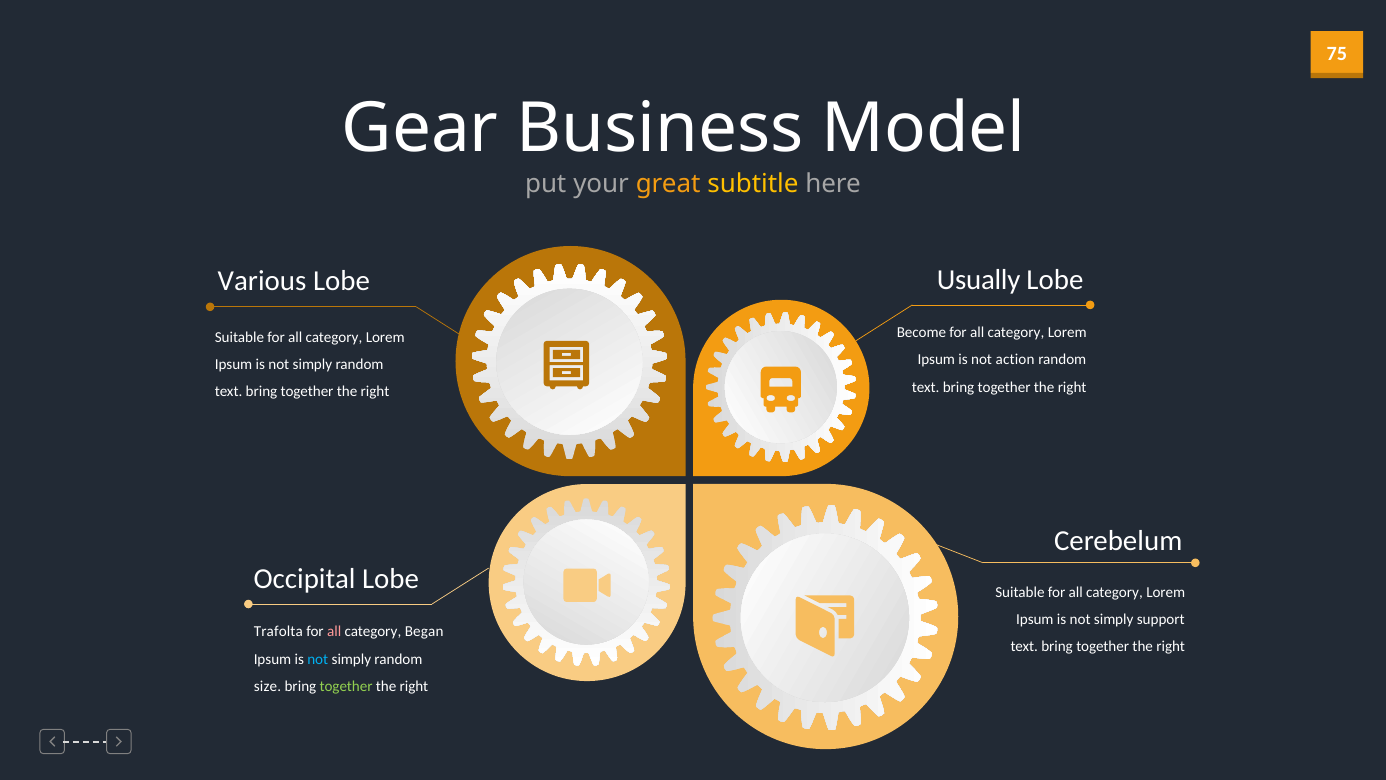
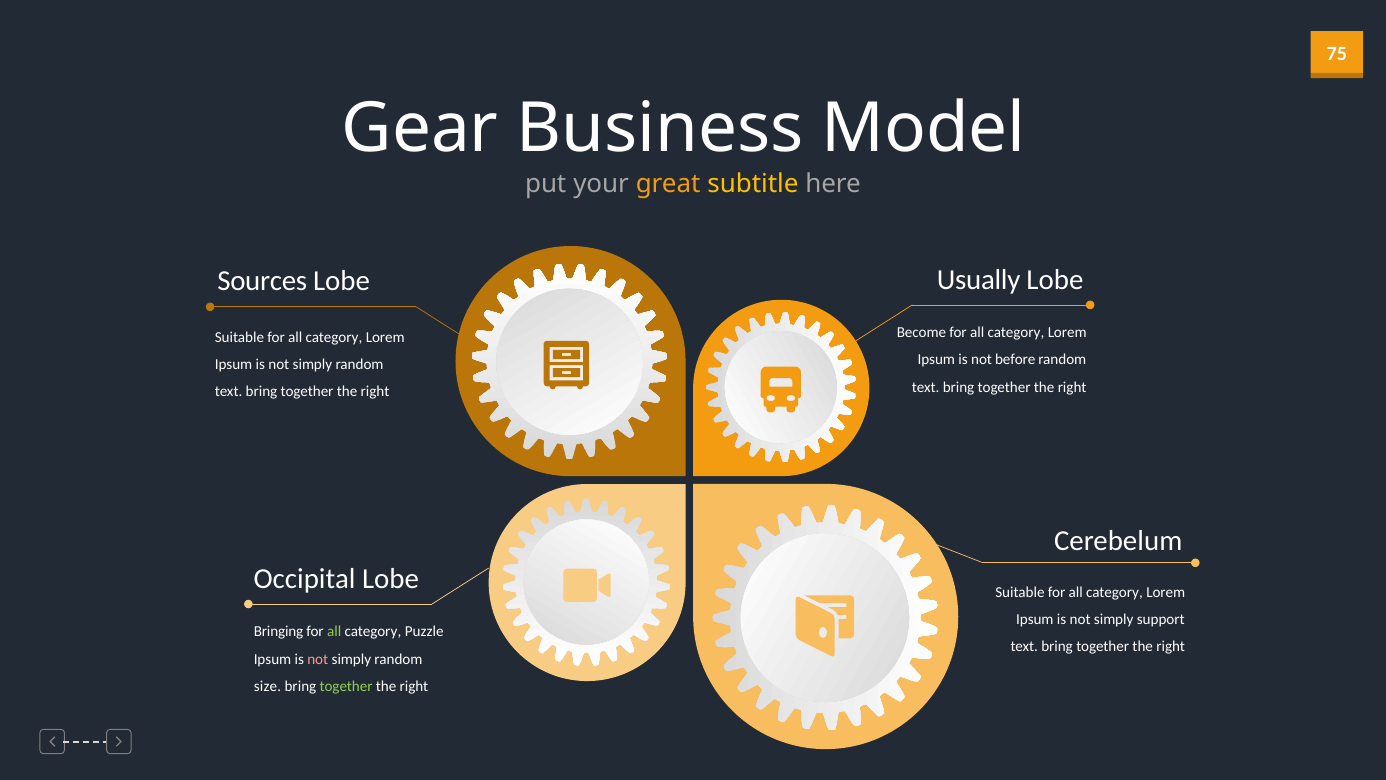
Various: Various -> Sources (262, 280)
action: action -> before (1015, 360)
Trafolta: Trafolta -> Bringing (279, 632)
all colour: pink -> light green (334, 632)
Began: Began -> Puzzle (424, 632)
not colour: light blue -> pink (318, 659)
